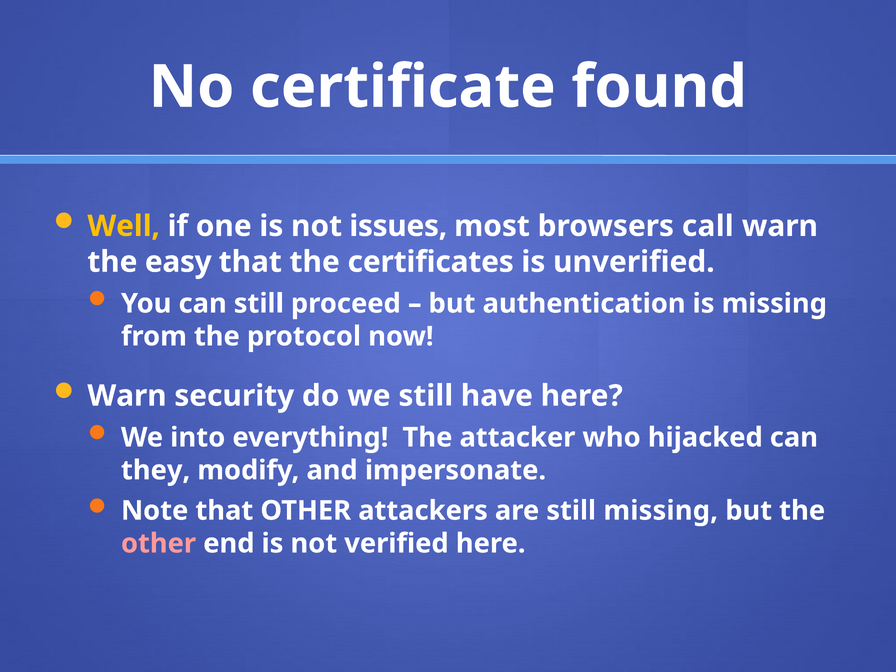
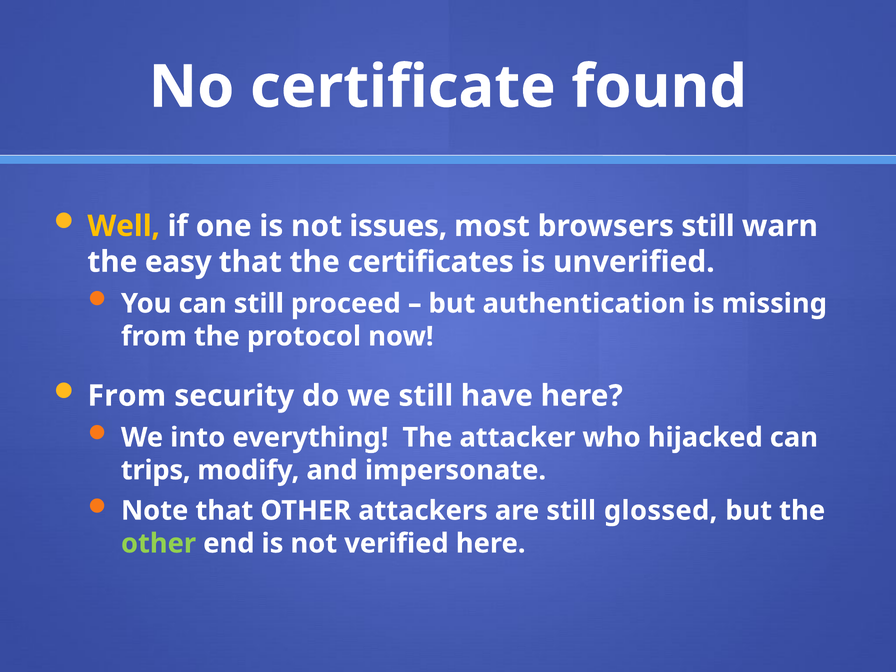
browsers call: call -> still (708, 226)
Warn: Warn -> From (127, 396)
they: they -> trips (156, 470)
still missing: missing -> glossed (661, 511)
other colour: pink -> light green (159, 543)
